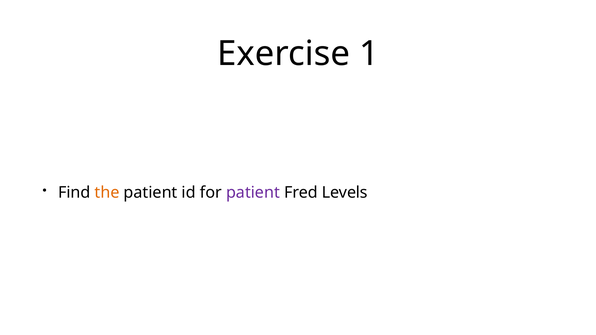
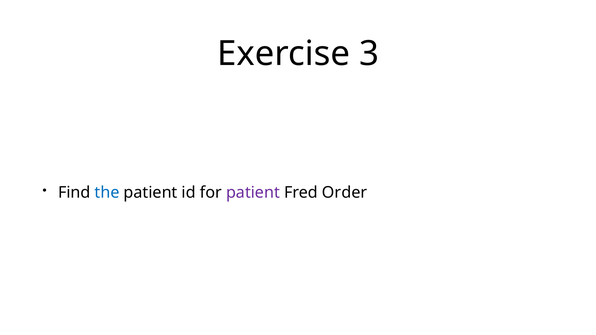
1: 1 -> 3 (369, 54)
the colour: orange -> blue (107, 193)
Levels: Levels -> Order (345, 193)
